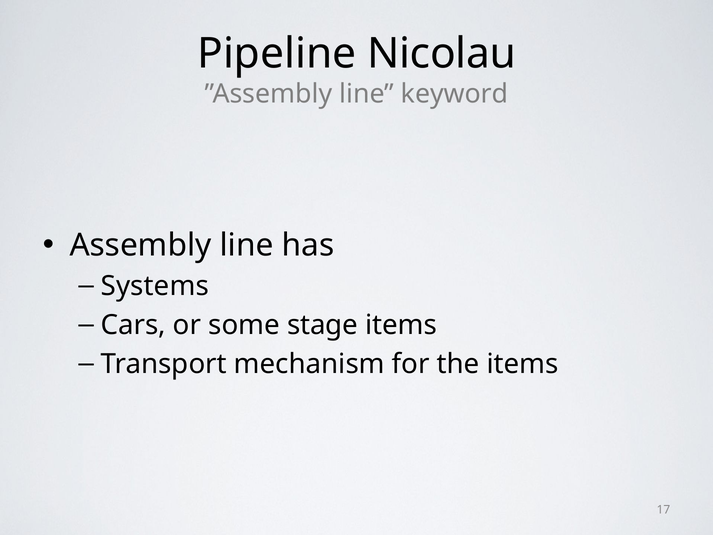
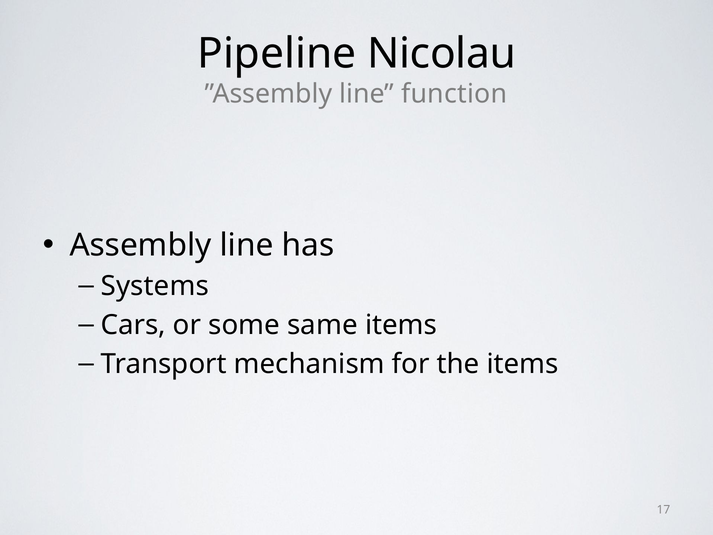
keyword: keyword -> function (454, 94)
stage: stage -> same (322, 325)
